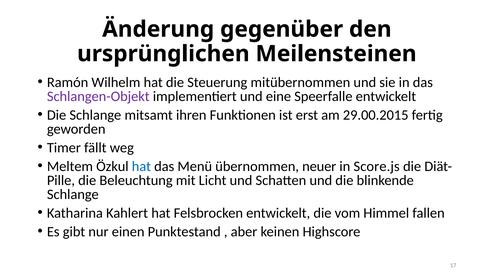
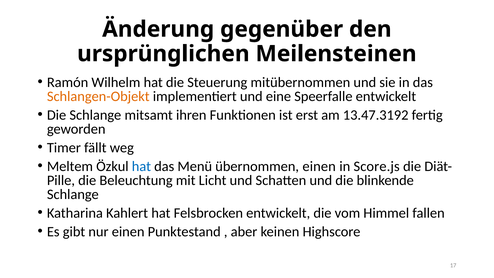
Schlangen-Objekt colour: purple -> orange (98, 96)
29.00.2015: 29.00.2015 -> 13.47.3192 (376, 115)
übernommen neuer: neuer -> einen (319, 166)
